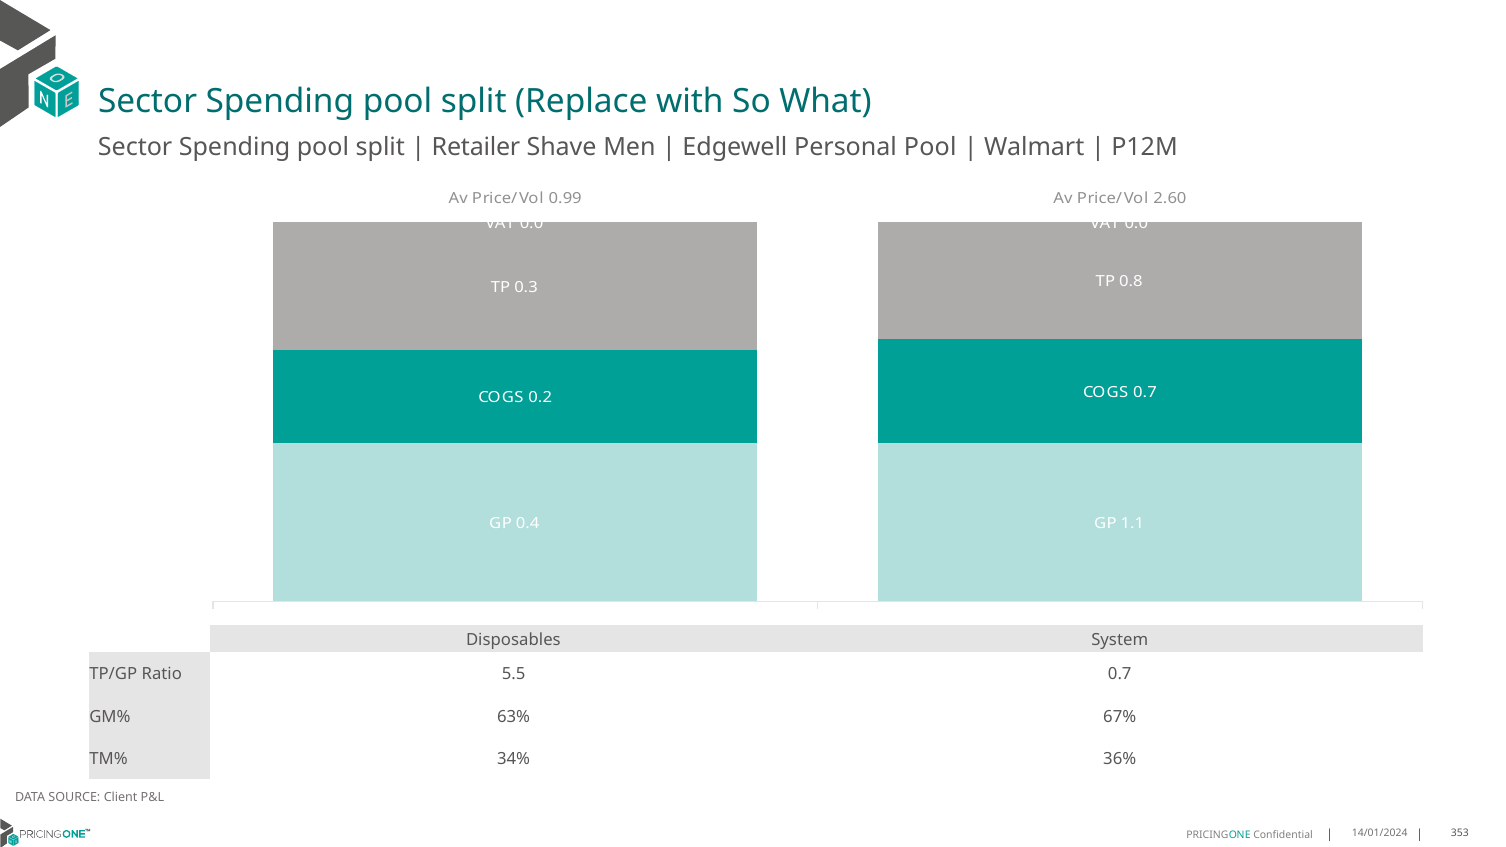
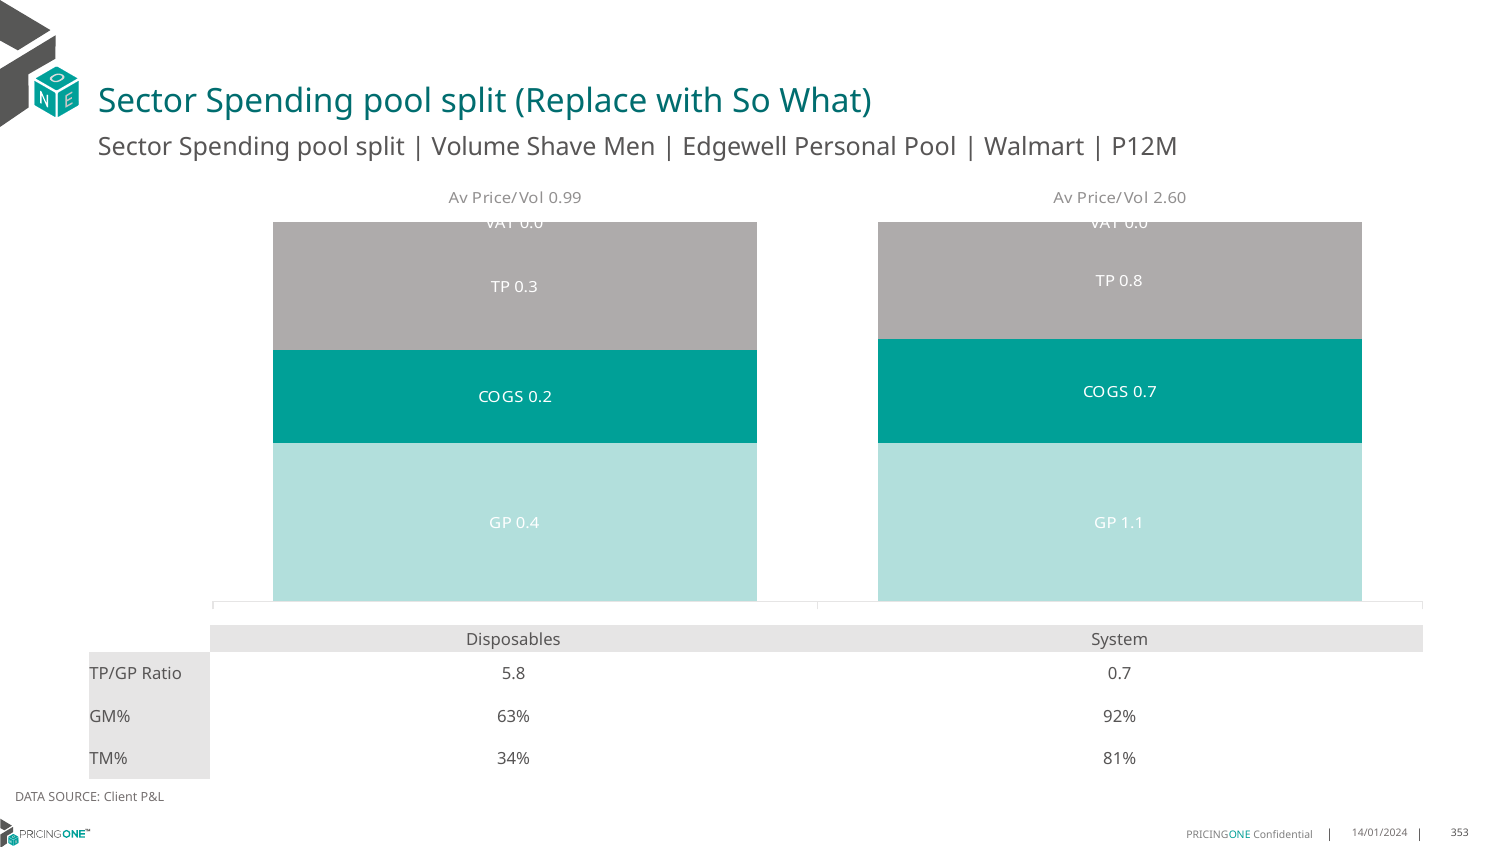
Retailer: Retailer -> Volume (476, 147)
5.5: 5.5 -> 5.8 (514, 674)
67%: 67% -> 92% (1120, 717)
36%: 36% -> 81% (1120, 759)
